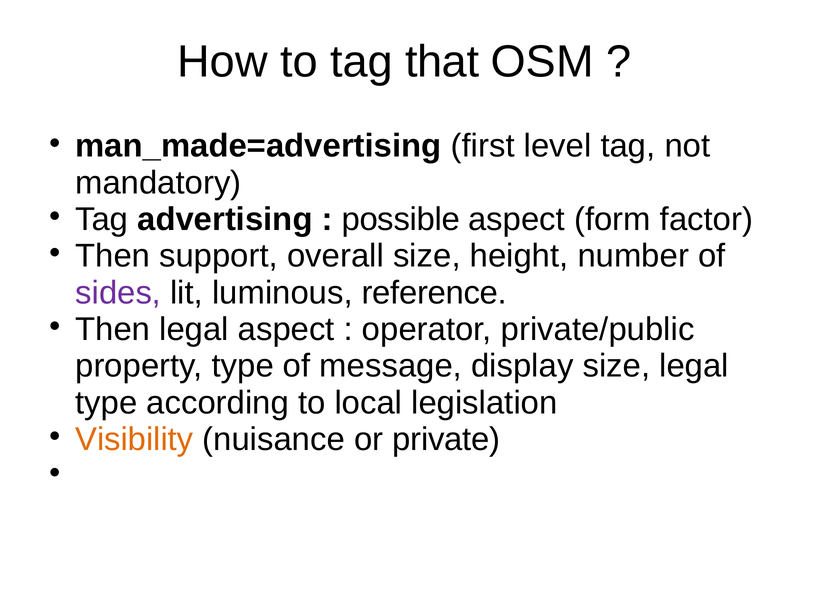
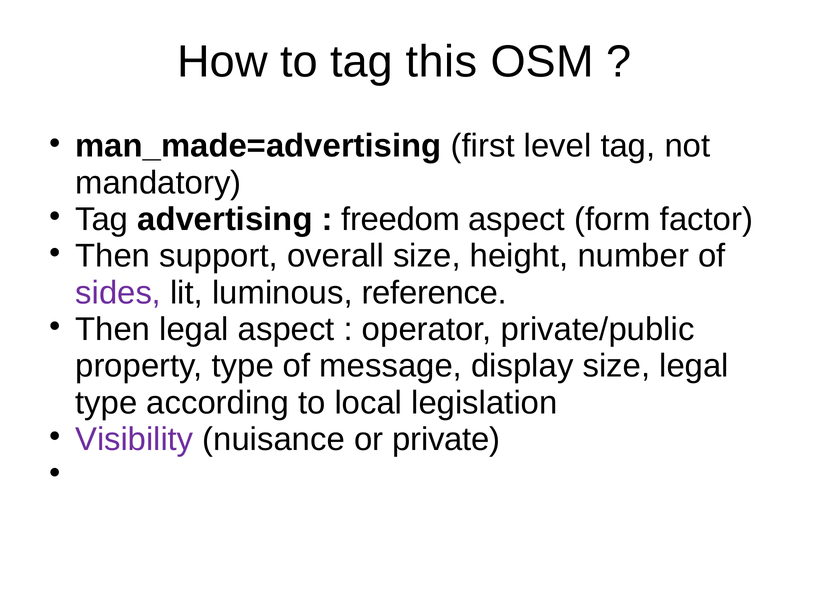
that: that -> this (442, 62)
possible: possible -> freedom (401, 219)
Visibility colour: orange -> purple (134, 439)
